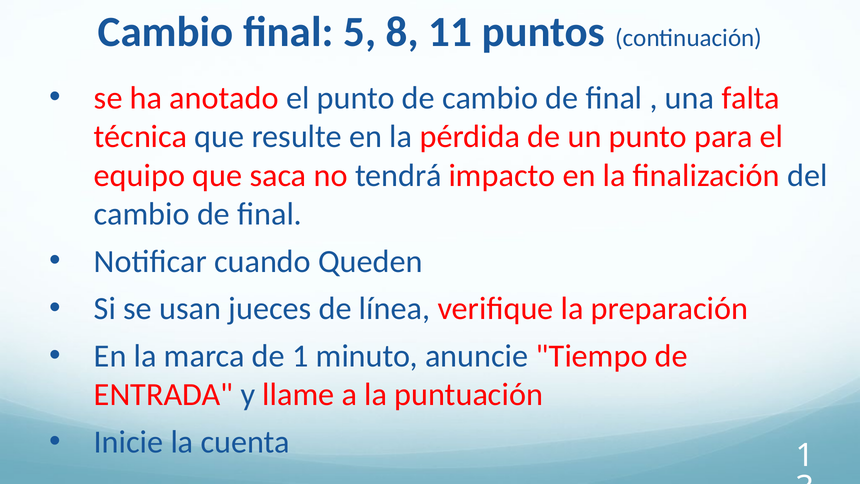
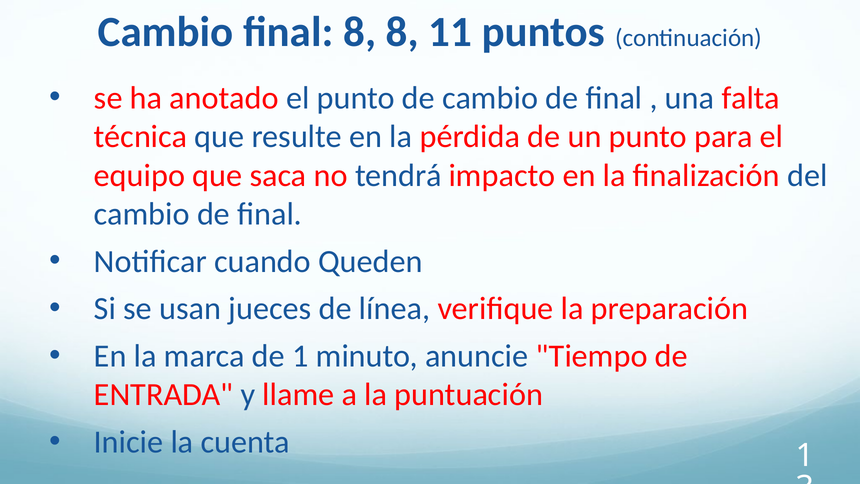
final 5: 5 -> 8 (360, 32)
